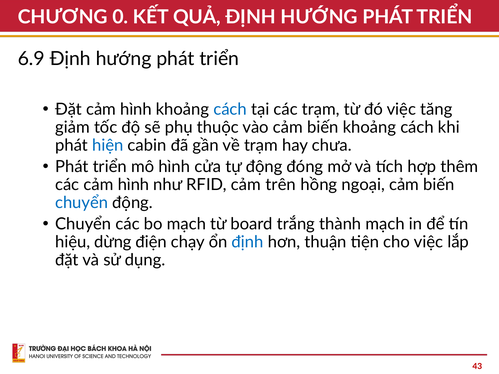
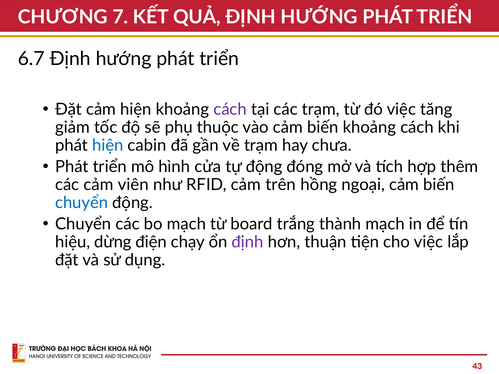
0: 0 -> 7 (120, 17)
6.9: 6.9 -> 6.7 (31, 59)
Đặt cảm hình: hình -> hiện (136, 110)
cách colour: blue -> purple (230, 110)
các cảm hình: hình -> viên (133, 185)
định colour: blue -> purple (248, 242)
